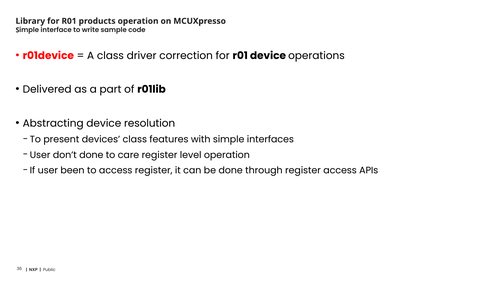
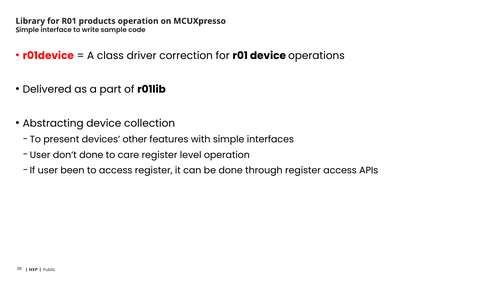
resolution: resolution -> collection (150, 123)
devices class: class -> other (135, 140)
